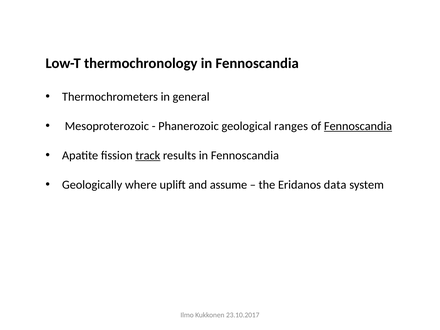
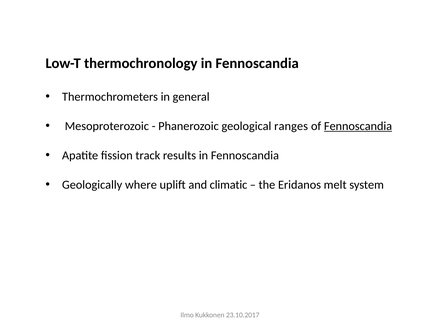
track underline: present -> none (148, 156)
assume: assume -> climatic (229, 185)
data: data -> melt (335, 185)
